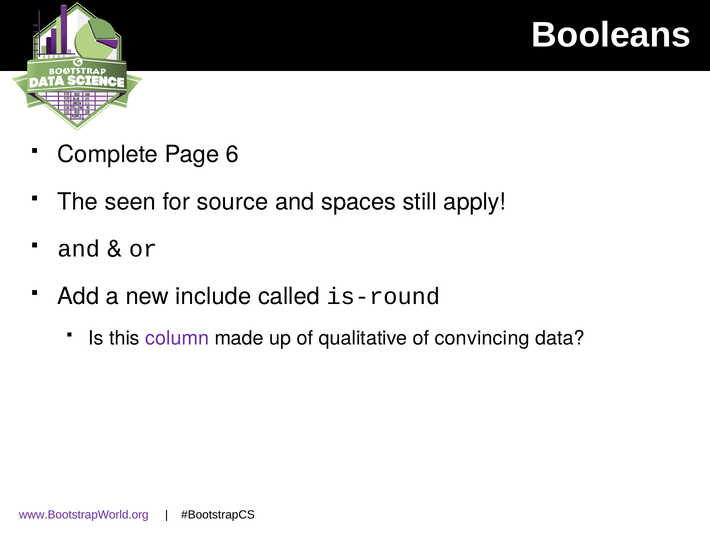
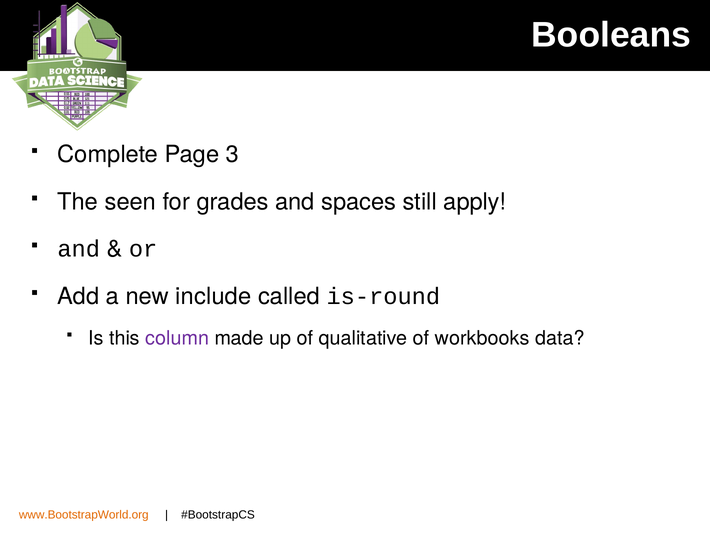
6: 6 -> 3 (232, 154)
source: source -> grades (233, 202)
convincing: convincing -> workbooks (482, 338)
www.BootstrapWorld.org colour: purple -> orange (84, 514)
